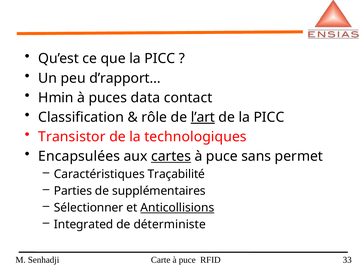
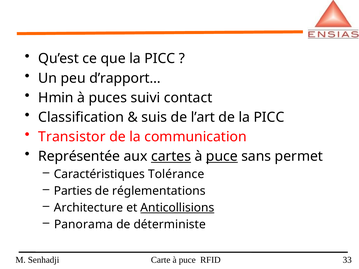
data: data -> suivi (145, 98)
rôle: rôle -> suis (154, 117)
l’art underline: present -> none (203, 117)
technologiques: technologiques -> communication (196, 137)
Encapsulées: Encapsulées -> Représentée (79, 157)
puce underline: none -> present (222, 157)
Traçabilité: Traçabilité -> Tolérance (176, 174)
supplémentaires: supplémentaires -> réglementations (159, 191)
Sélectionner: Sélectionner -> Architecture (89, 208)
Integrated: Integrated -> Panorama (84, 225)
